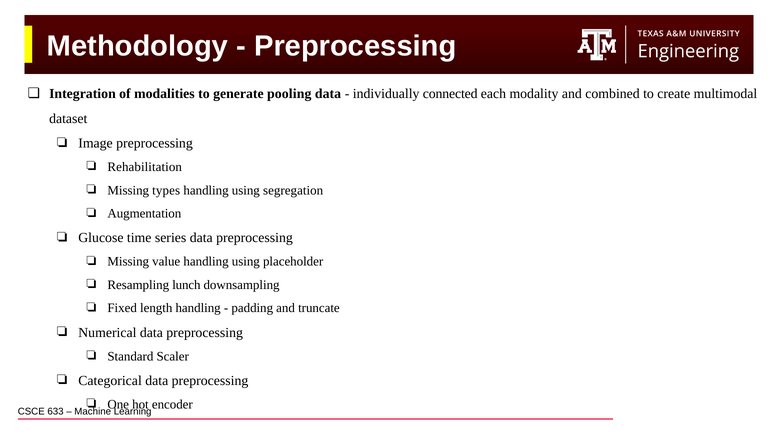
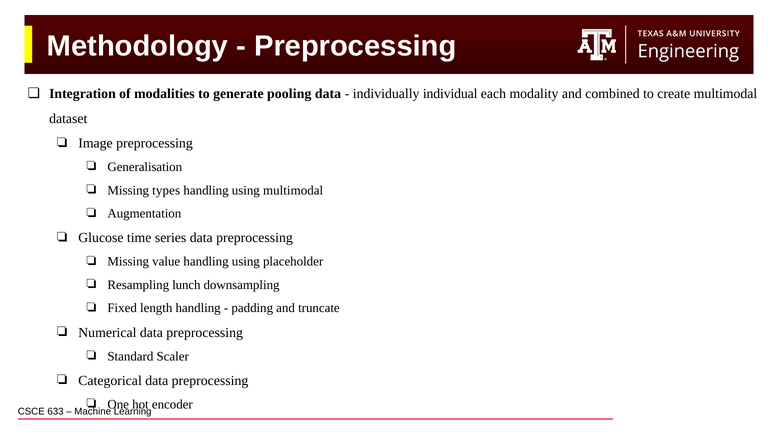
connected: connected -> individual (450, 94)
Rehabilitation: Rehabilitation -> Generalisation (145, 167)
using segregation: segregation -> multimodal (293, 191)
